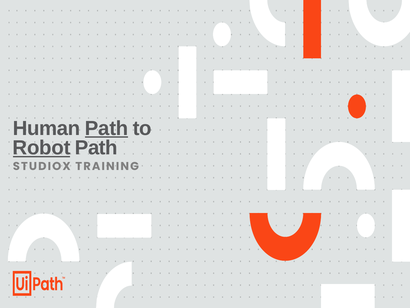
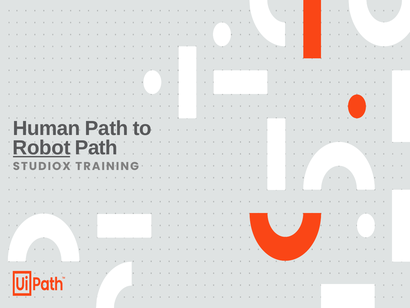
Path underline: present -> none (107, 128)
